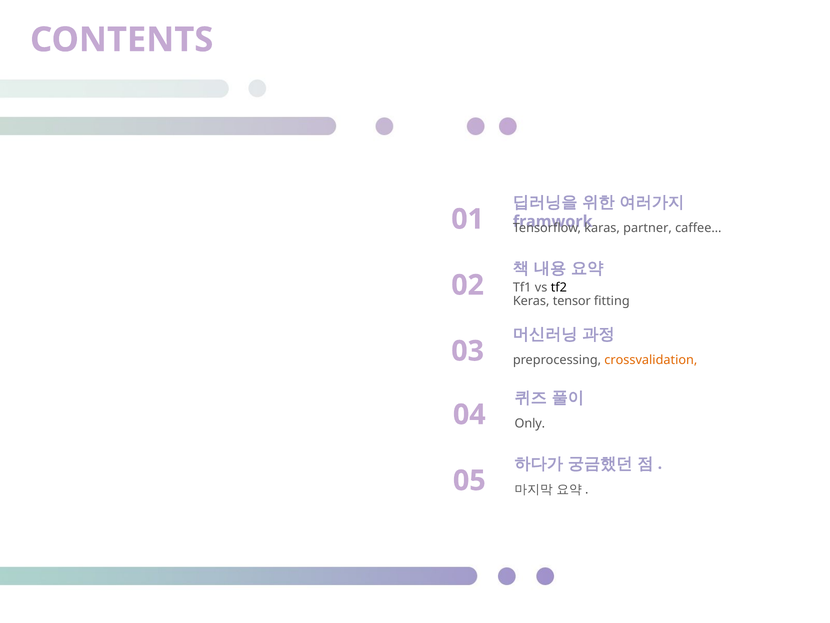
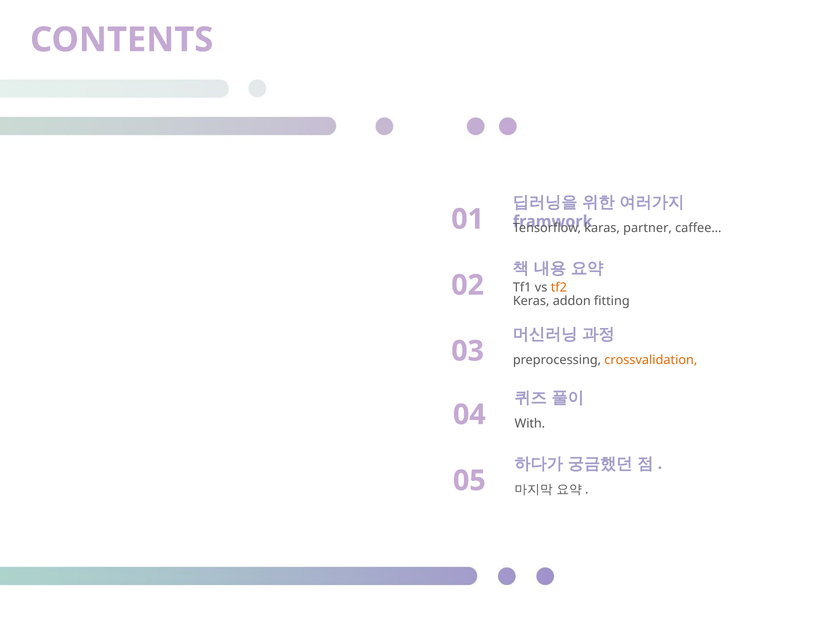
tf2 colour: black -> orange (559, 287)
tensor: tensor -> addon (572, 301)
Only: Only -> With (530, 423)
